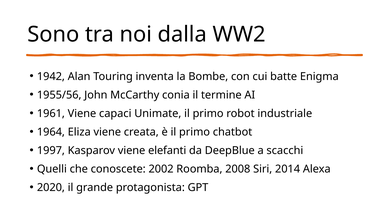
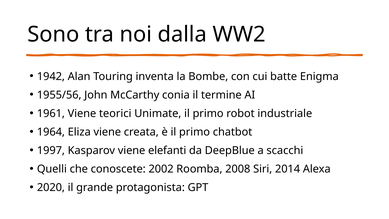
capaci: capaci -> teorici (115, 113)
